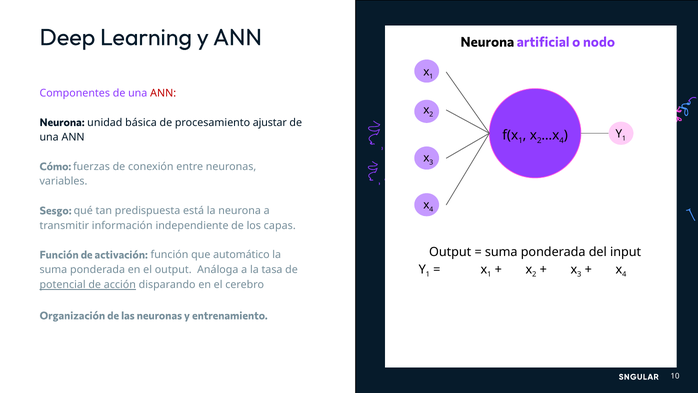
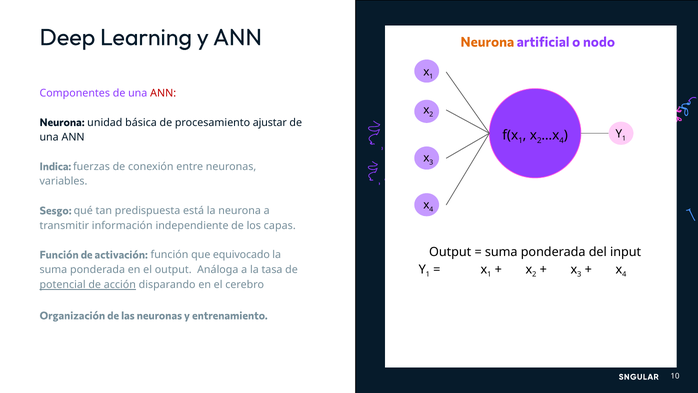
Neurona colour: black -> orange (487, 42)
Cómo: Cómo -> Indica (55, 167)
automático: automático -> equivocado (241, 255)
